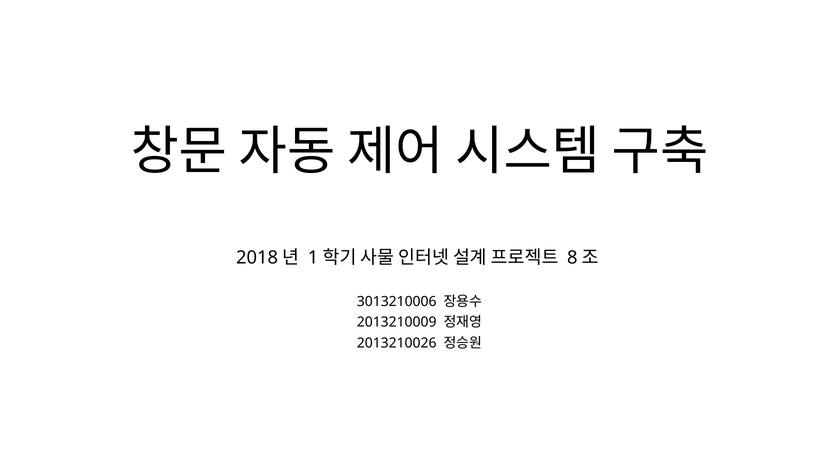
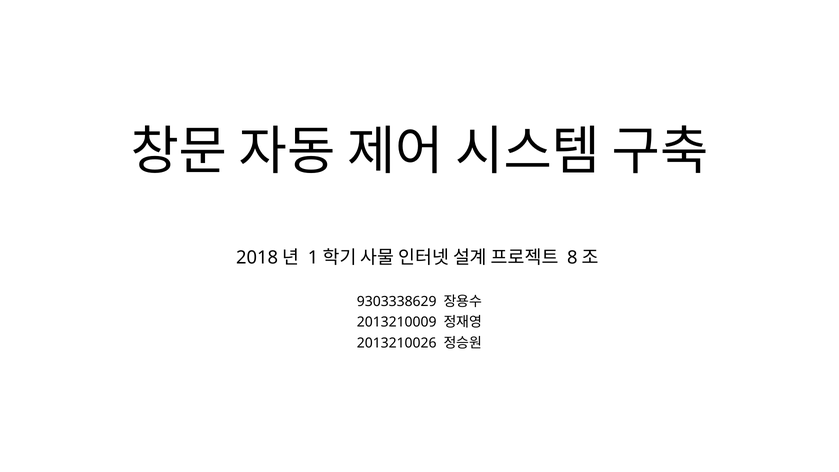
3013210006: 3013210006 -> 9303338629 (397, 301)
